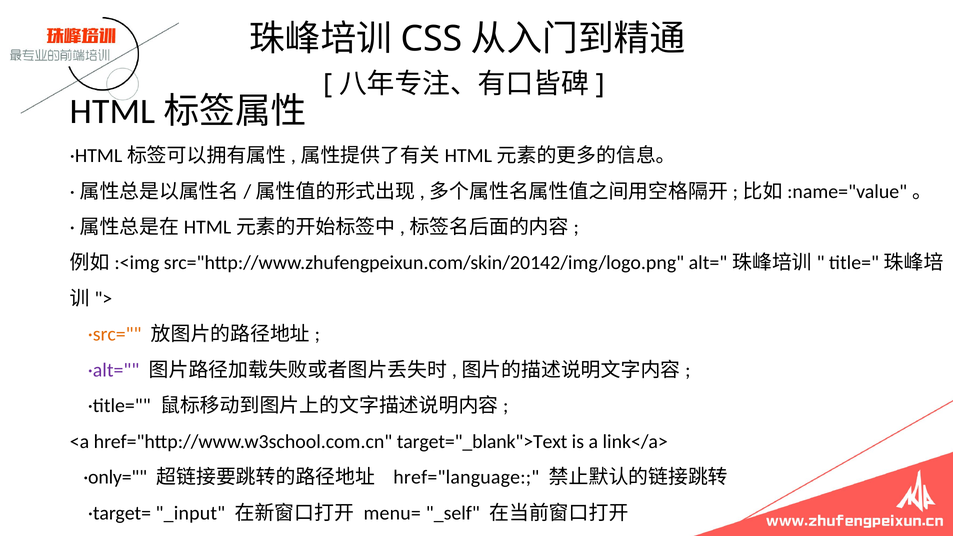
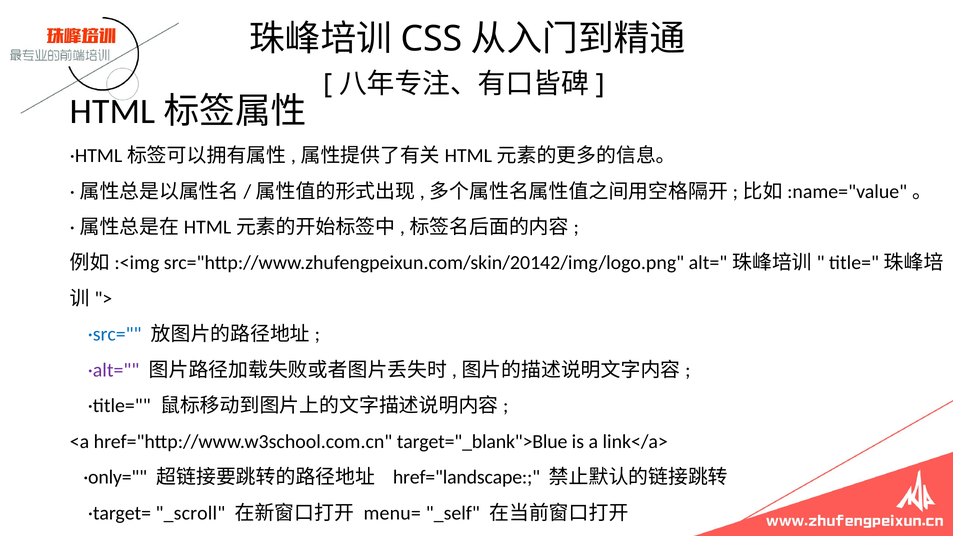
·src= colour: orange -> blue (115, 334)
target="_blank">Text: target="_blank">Text -> target="_blank">Blue (482, 442)
href="language: href="language -> href="landscape (466, 477)
_input: _input -> _scroll (190, 513)
